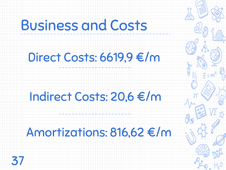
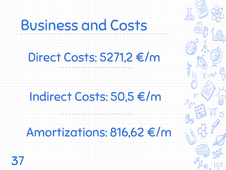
6619,9: 6619,9 -> 5271,2 (116, 57)
20,6: 20,6 -> 50,5 (122, 96)
